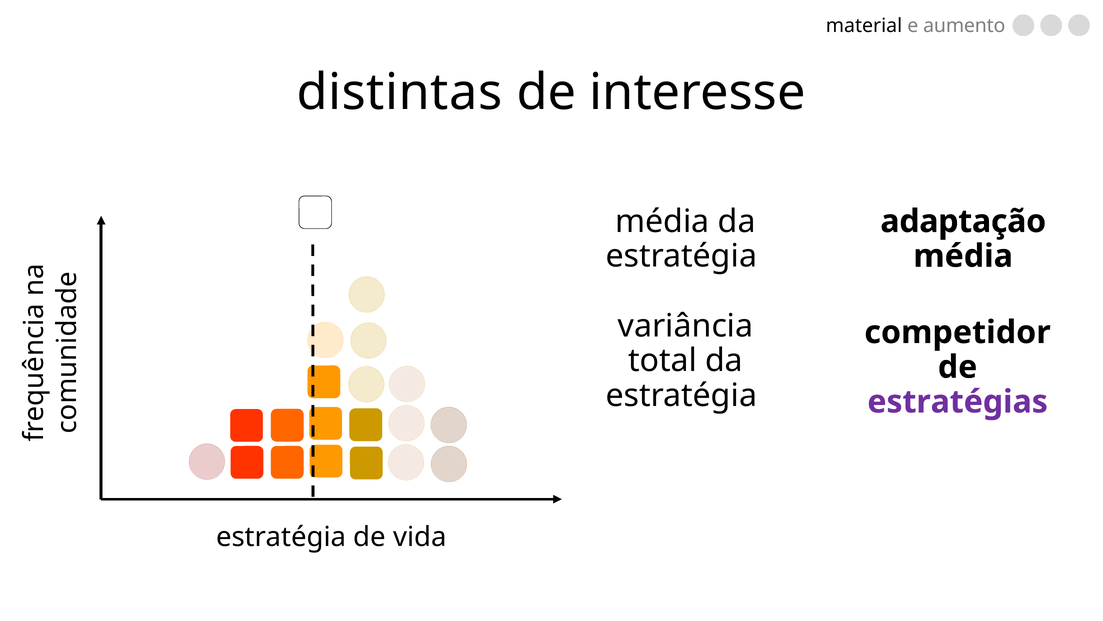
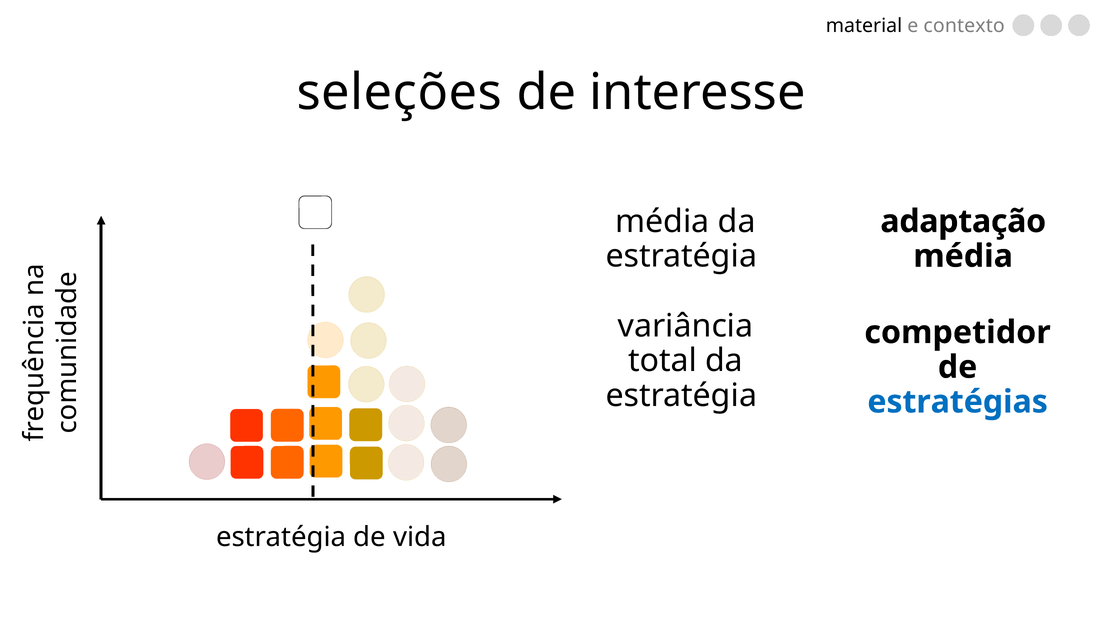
aumento: aumento -> contexto (964, 26)
distintas: distintas -> seleções (399, 93)
estratégias colour: purple -> blue (958, 402)
